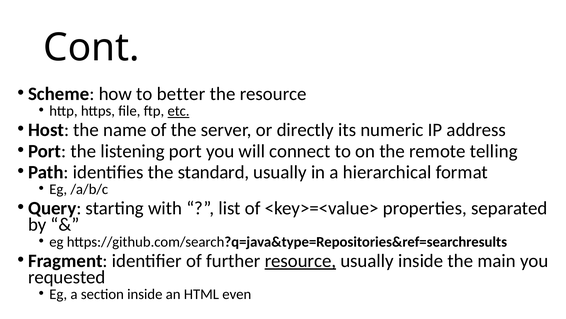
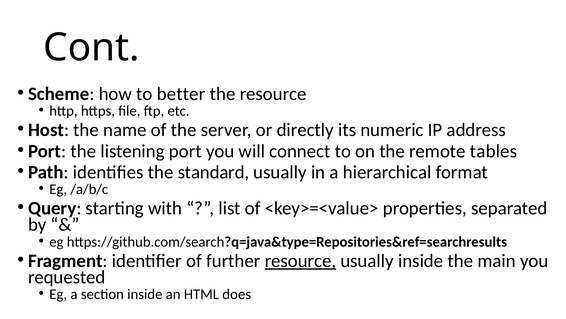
etc underline: present -> none (179, 111)
telling: telling -> tables (494, 151)
even: even -> does (237, 294)
